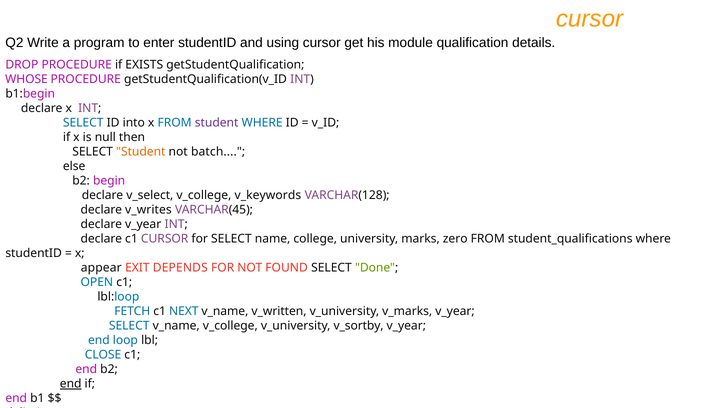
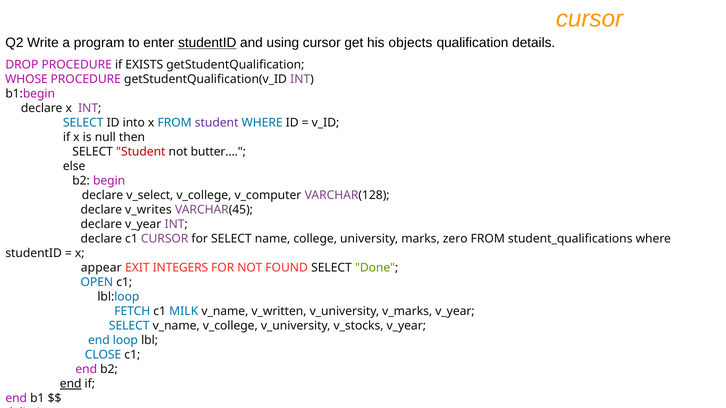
studentID underline: none -> present (207, 43)
module: module -> objects (410, 43)
Student colour: orange -> red (141, 152)
batch: batch -> butter (218, 152)
v_keywords: v_keywords -> v_computer (268, 196)
DEPENDS: DEPENDS -> INTEGERS (180, 268)
NEXT: NEXT -> MILK (184, 312)
v_sortby: v_sortby -> v_stocks (359, 326)
